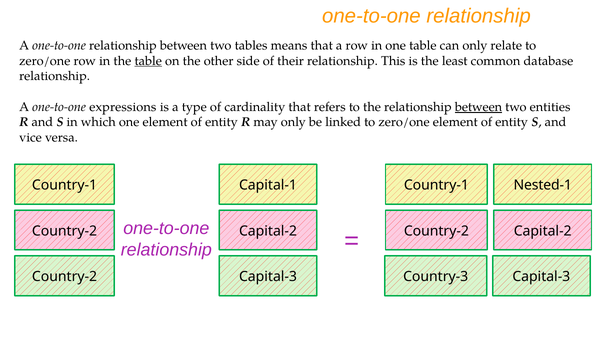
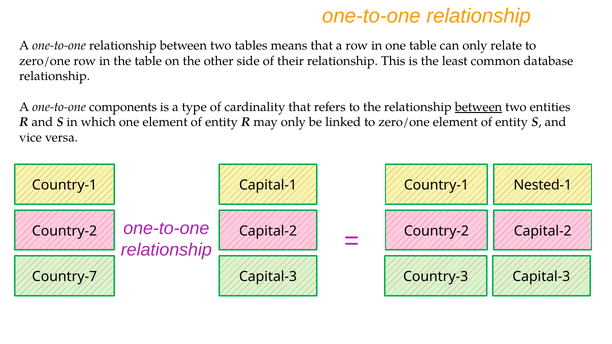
table underline: present -> none (148, 61)
expressions: expressions -> components (123, 107)
Country-2: Country-2 -> Country-7 (65, 277)
